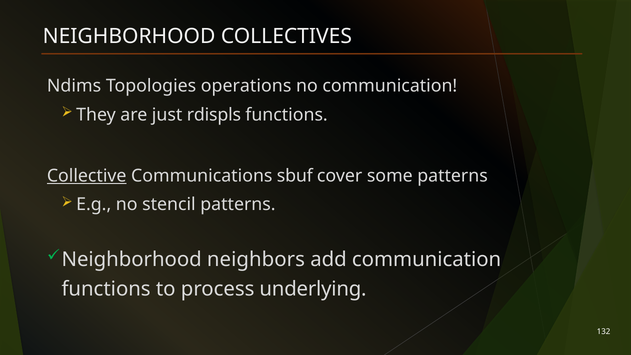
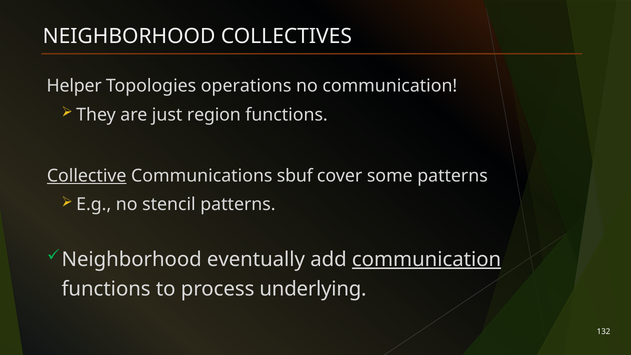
Ndims: Ndims -> Helper (74, 86)
rdispls: rdispls -> region (214, 115)
neighbors: neighbors -> eventually (256, 259)
communication underline: none -> present (427, 259)
